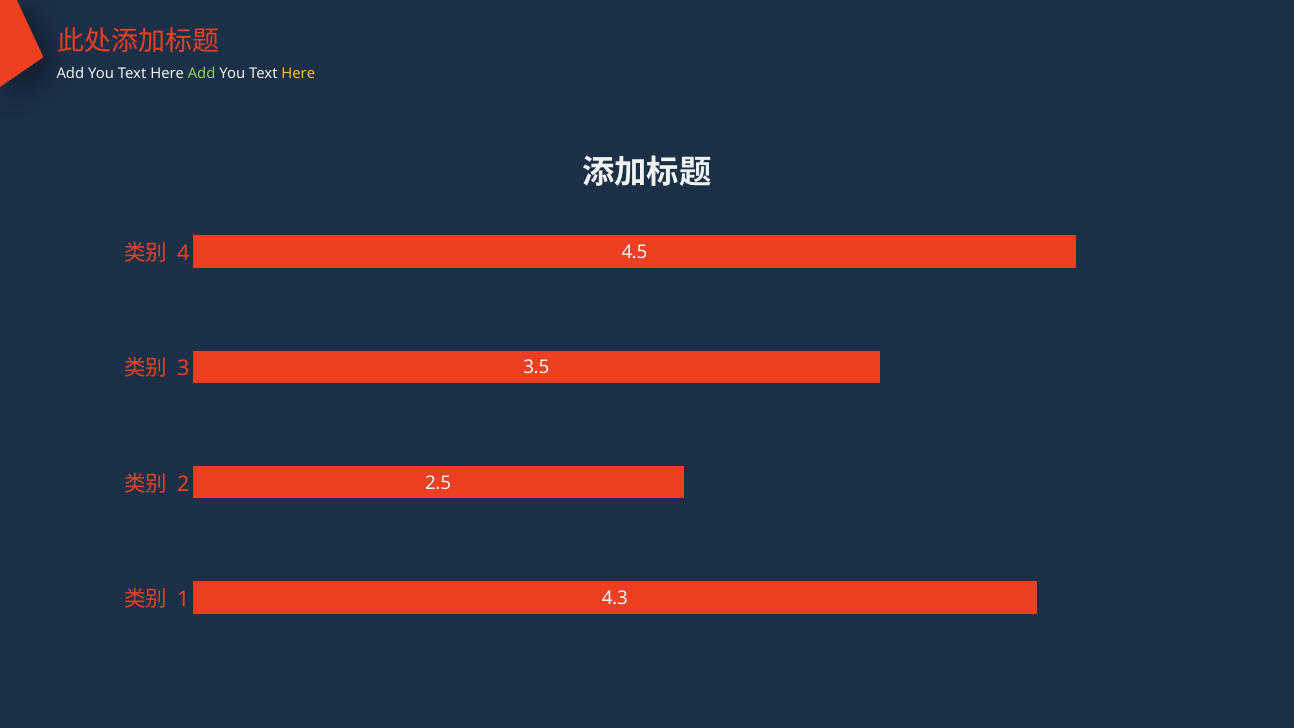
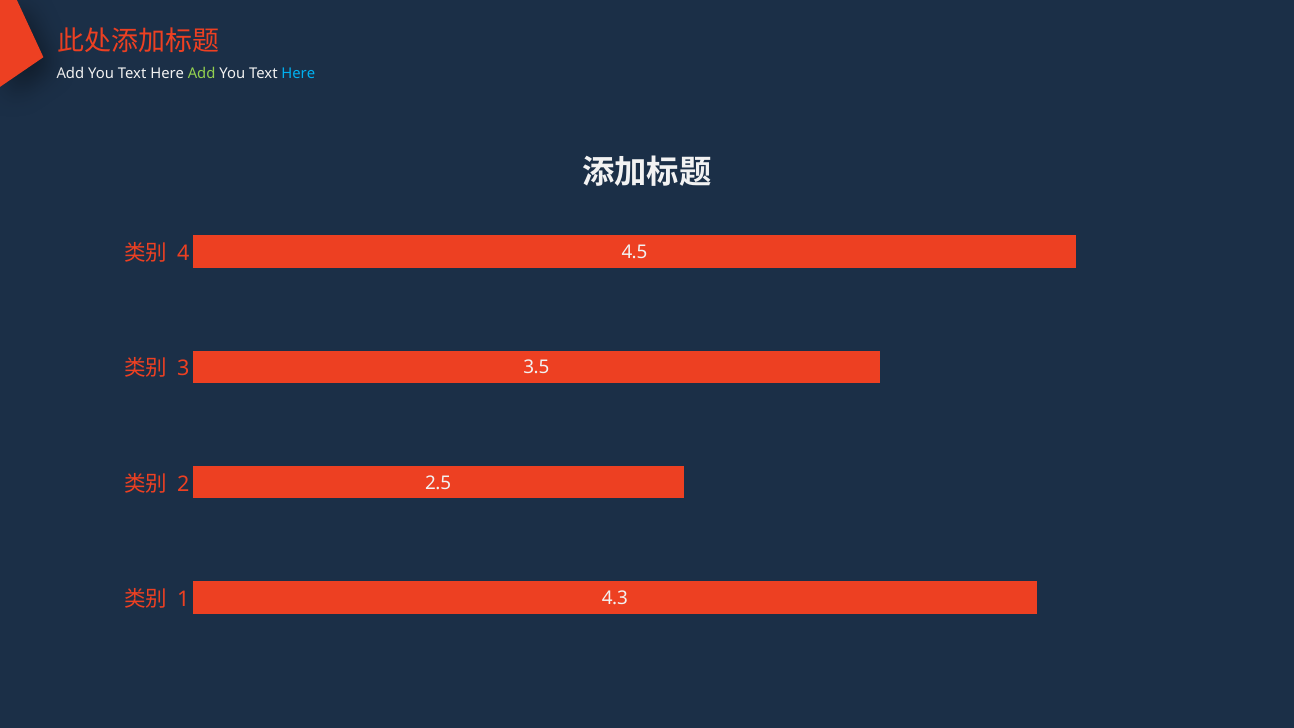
Here colour: yellow -> light blue (298, 74)
